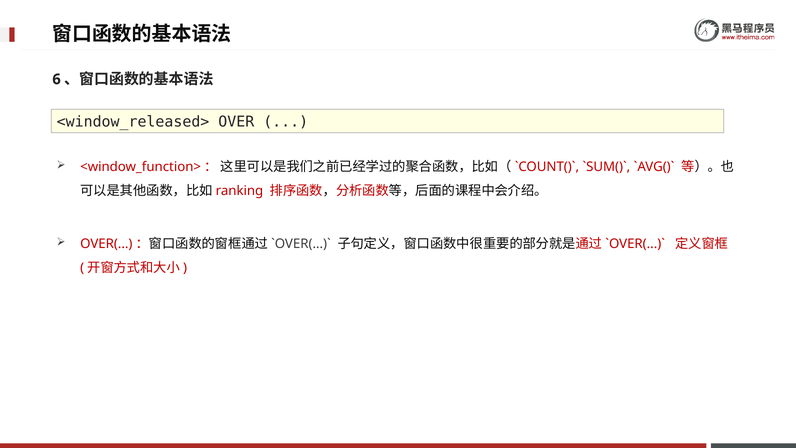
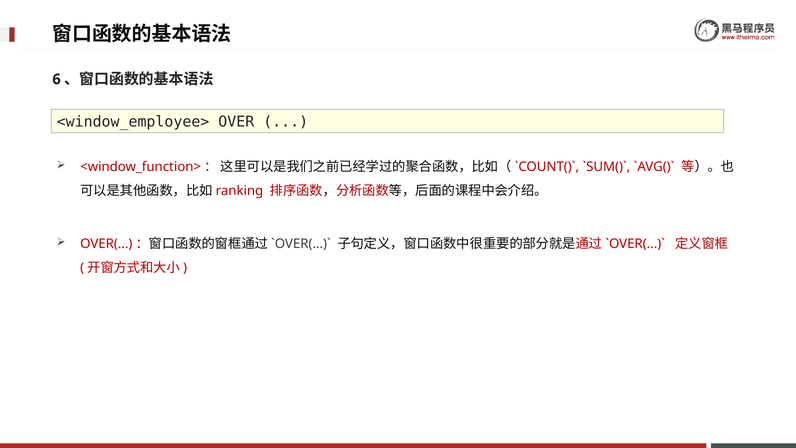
<window_released>: <window_released> -> <window_employee> (133, 122)
